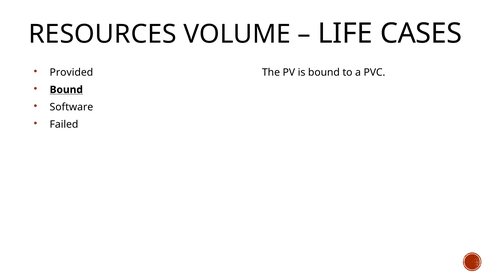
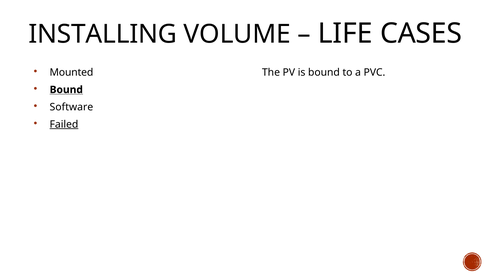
RESOURCES: RESOURCES -> INSTALLING (103, 34)
Provided: Provided -> Mounted (71, 73)
Failed underline: none -> present (64, 124)
